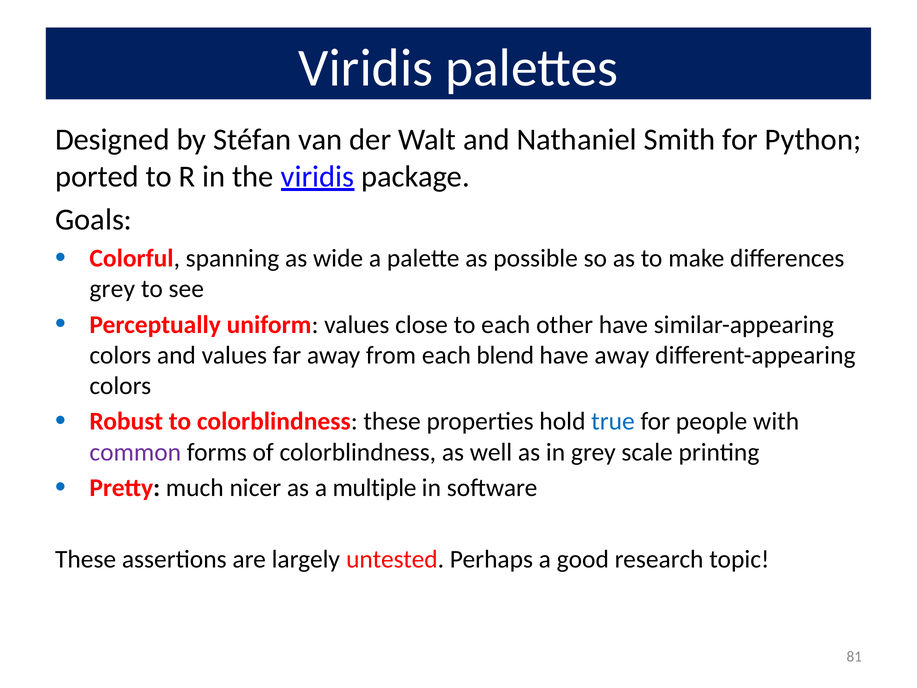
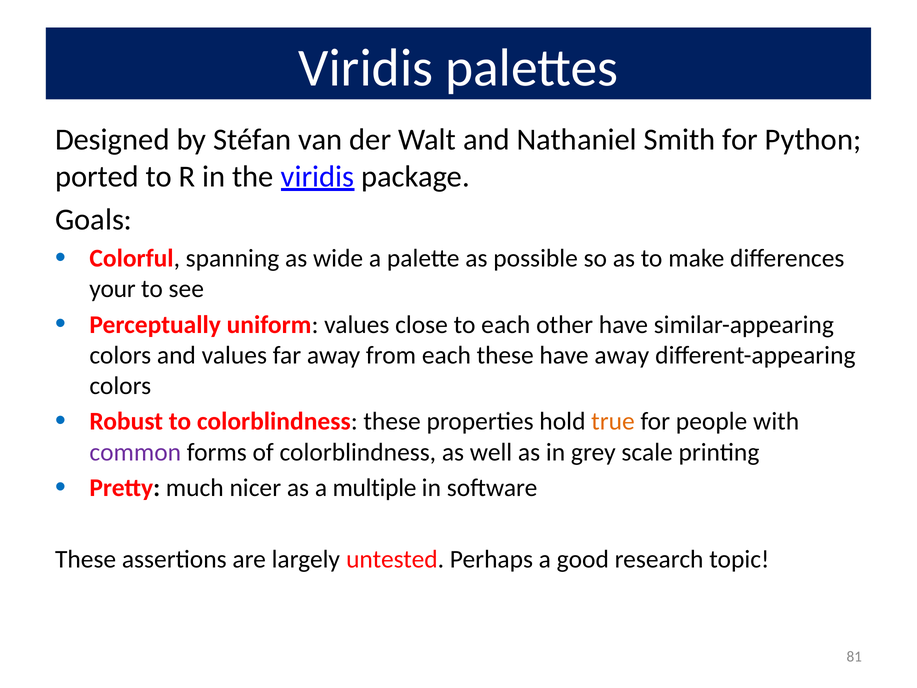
grey: grey -> your (113, 289)
each blend: blend -> these (505, 355)
true colour: blue -> orange (613, 421)
